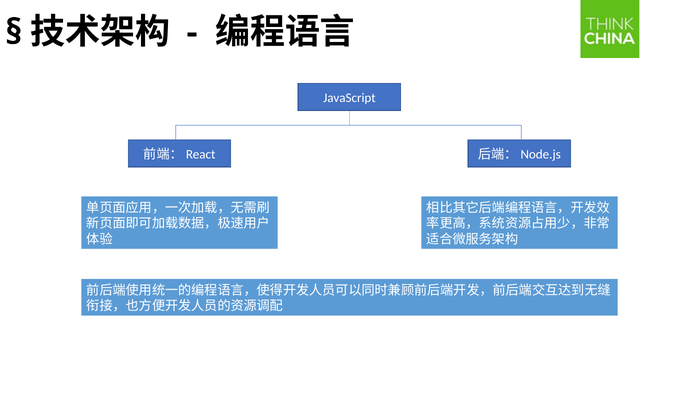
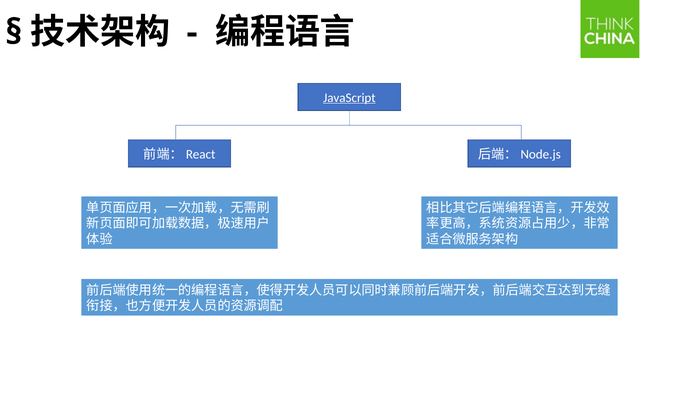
JavaScript underline: none -> present (349, 98)
